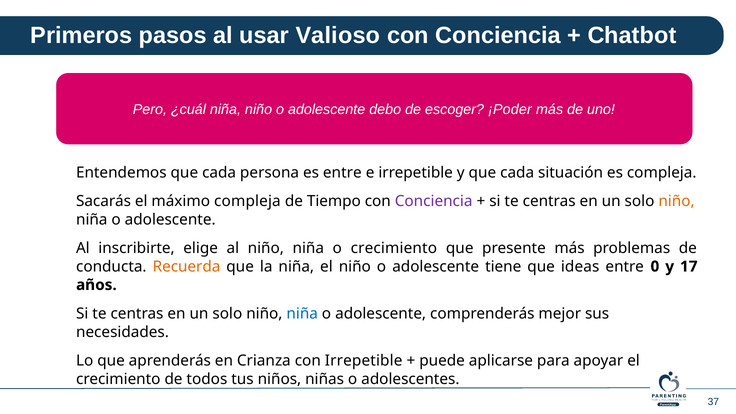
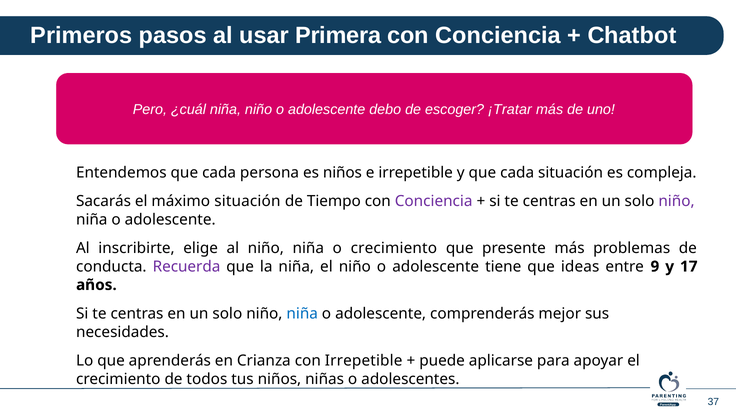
Valioso: Valioso -> Primera (338, 35)
¡Poder: ¡Poder -> ¡Tratar (510, 110)
es entre: entre -> niños (342, 172)
máximo compleja: compleja -> situación (247, 201)
niño colour: orange -> purple (677, 201)
Recuerda colour: orange -> purple (187, 267)
0: 0 -> 9 (655, 267)
